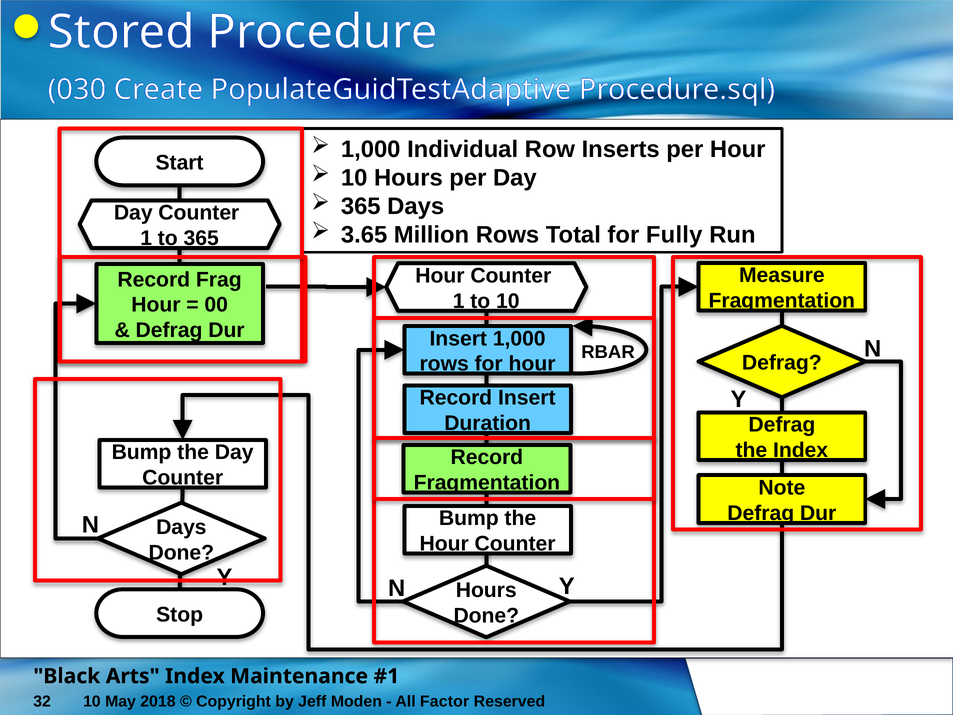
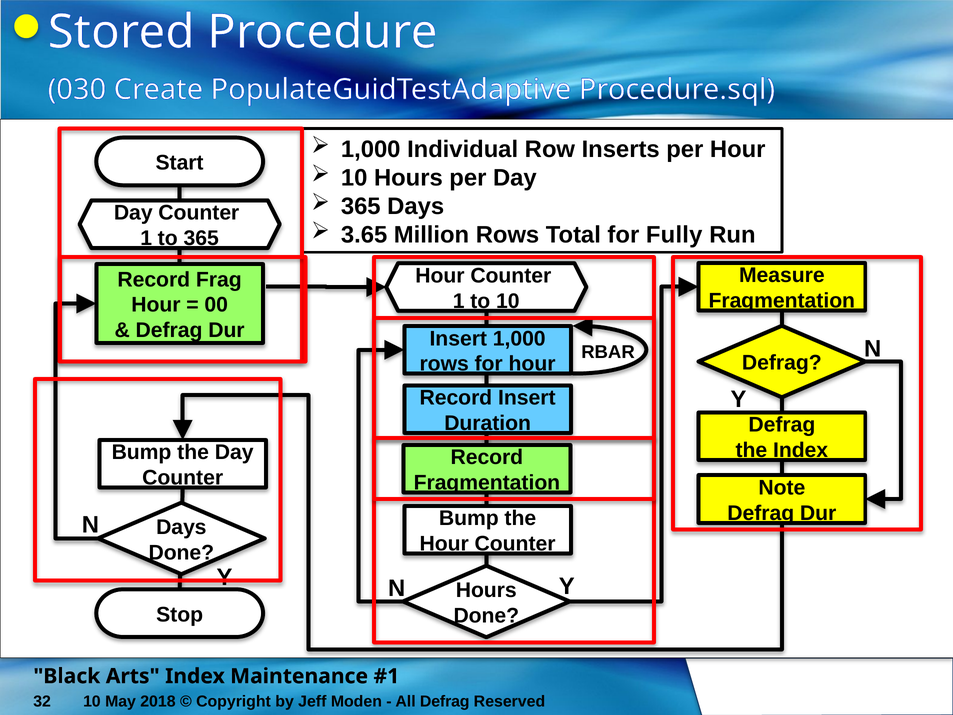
All Factor: Factor -> Defrag (445, 701)
